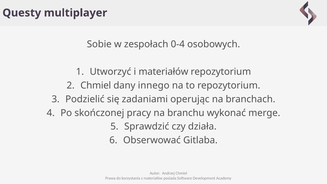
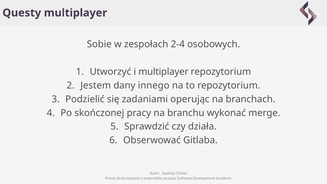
0-4: 0-4 -> 2-4 (178, 44)
i materiałów: materiałów -> multiplayer (163, 72)
Chmiel: Chmiel -> Jestem (96, 85)
